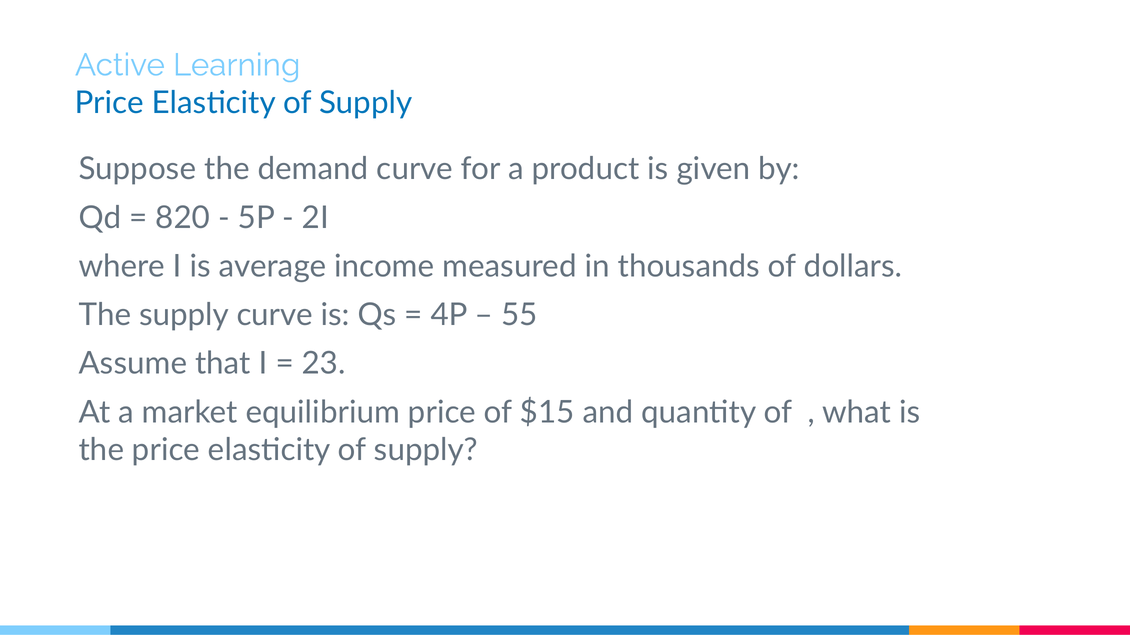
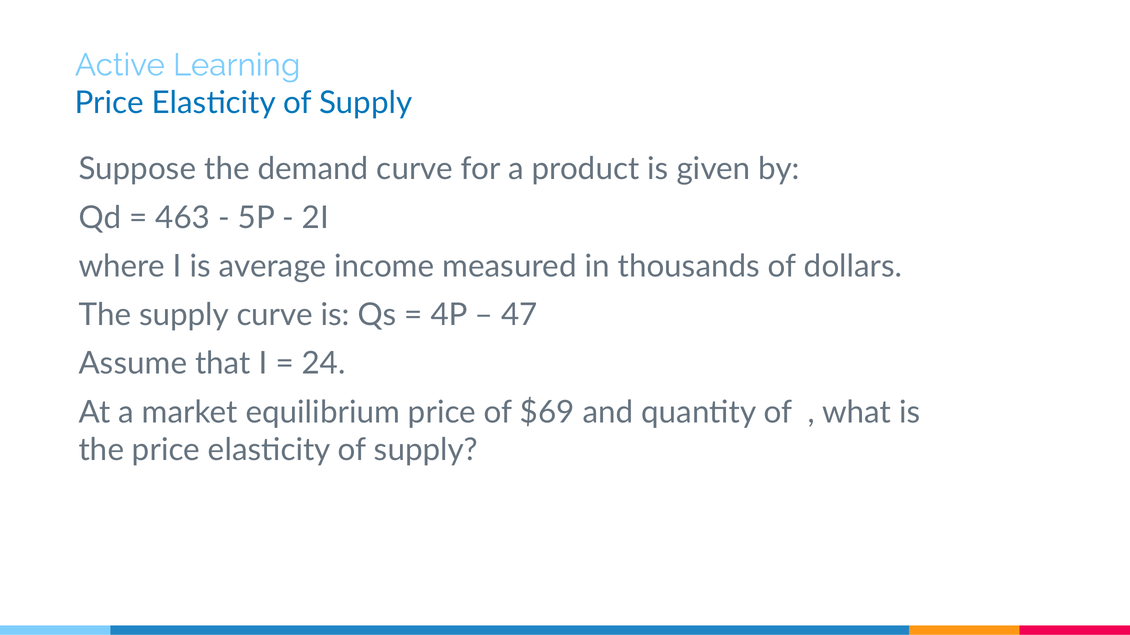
820: 820 -> 463 (183, 218)
55: 55 -> 47 (519, 315)
23: 23 -> 24 (324, 364)
$15: $15 -> $69 (547, 413)
